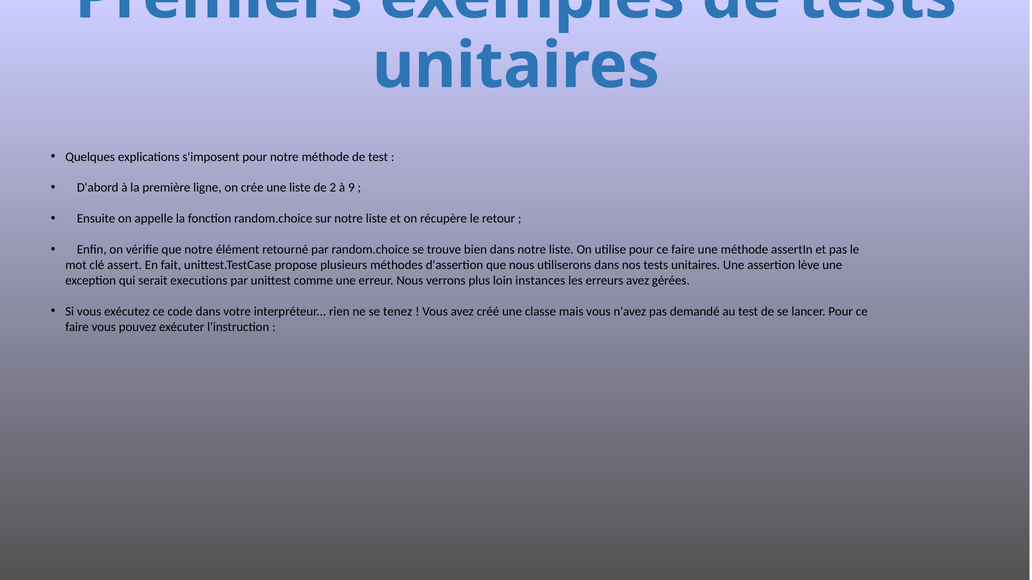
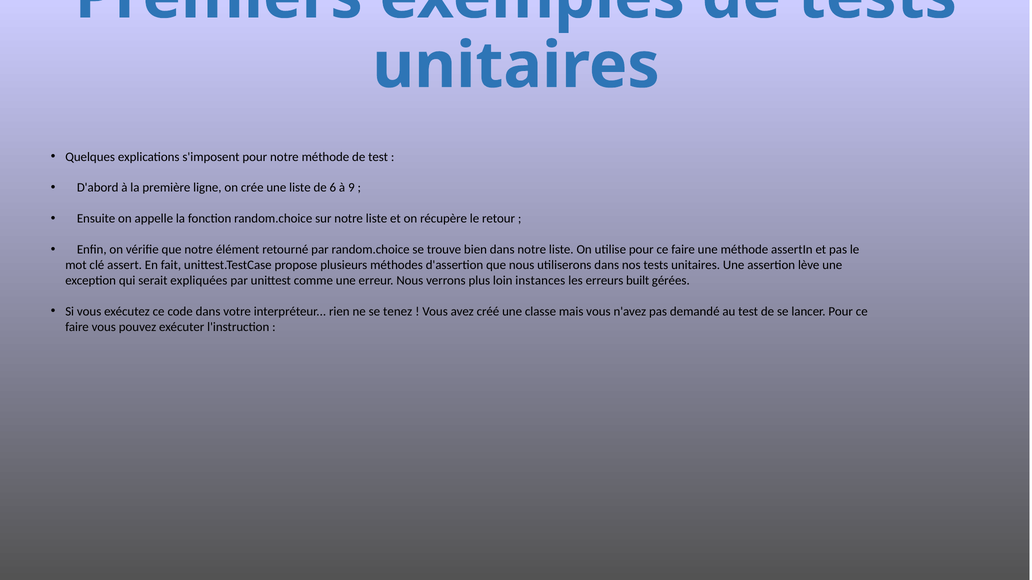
2: 2 -> 6 (333, 188)
executions: executions -> expliquées (199, 281)
erreurs avez: avez -> built (638, 281)
